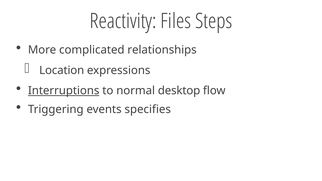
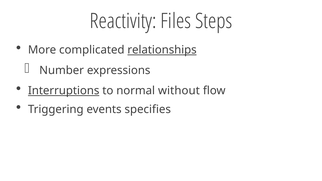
relationships underline: none -> present (162, 50)
Location: Location -> Number (62, 70)
desktop: desktop -> without (179, 91)
